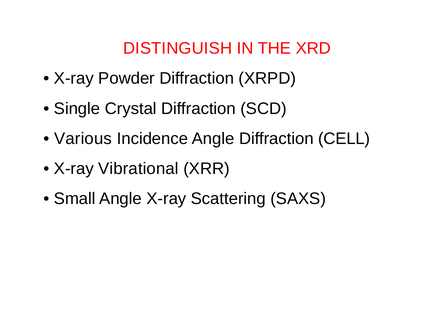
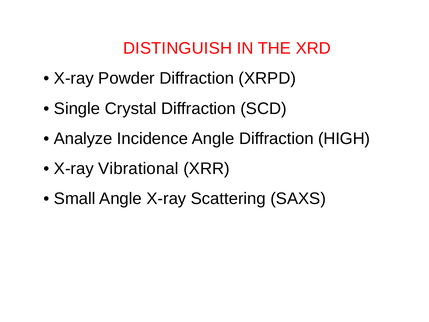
Various: Various -> Analyze (83, 138)
CELL: CELL -> HIGH (344, 138)
